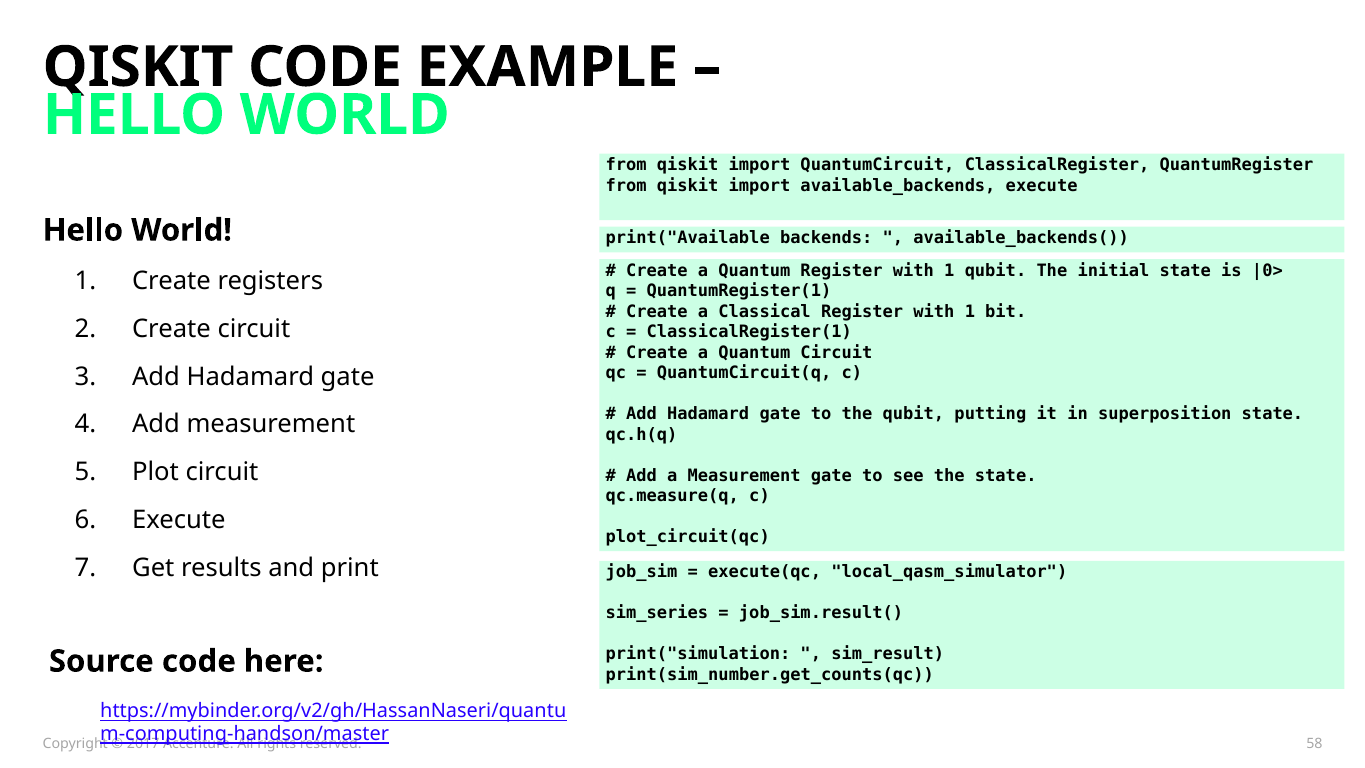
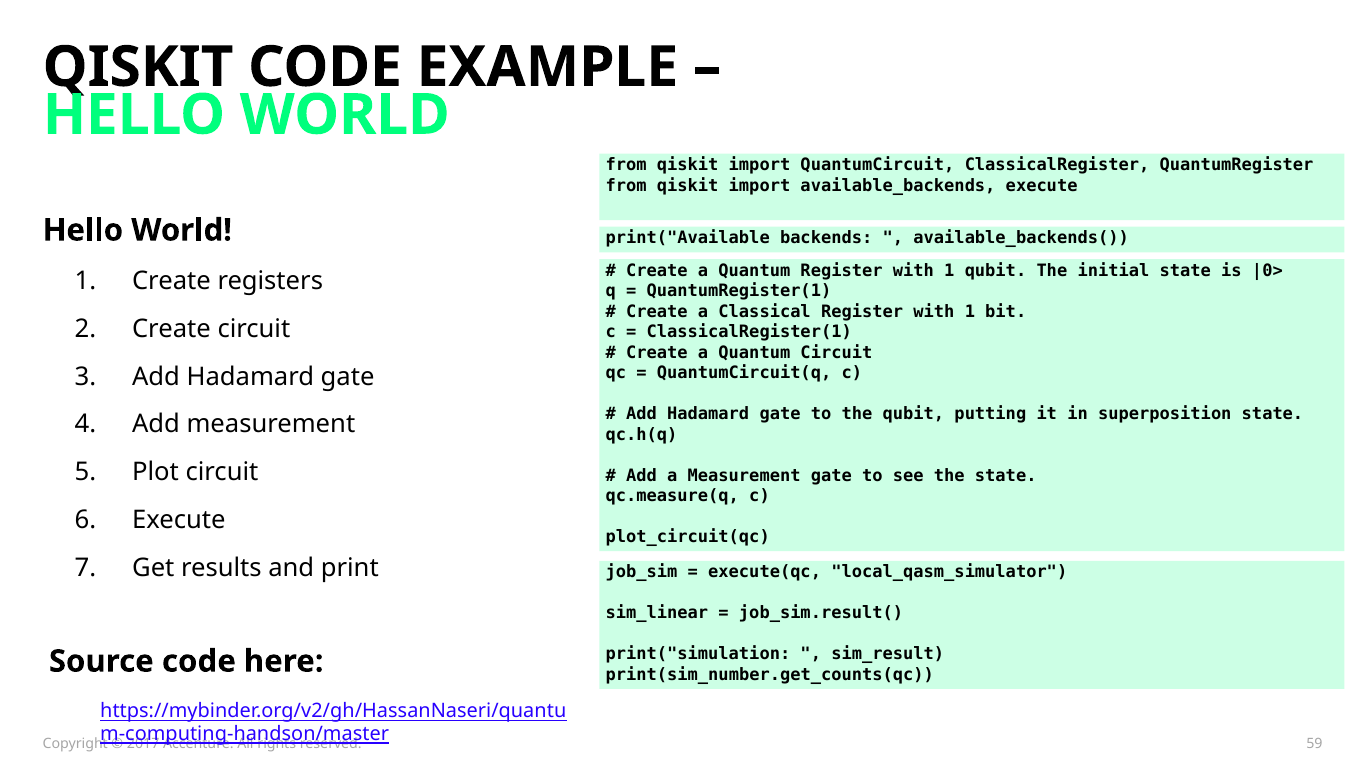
sim_series: sim_series -> sim_linear (657, 613)
58: 58 -> 59 (1314, 743)
